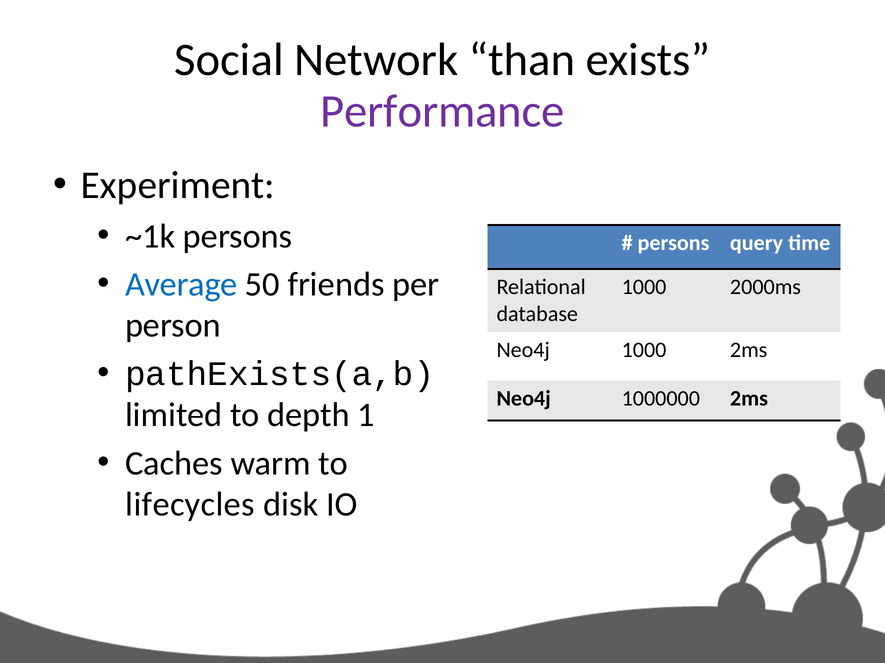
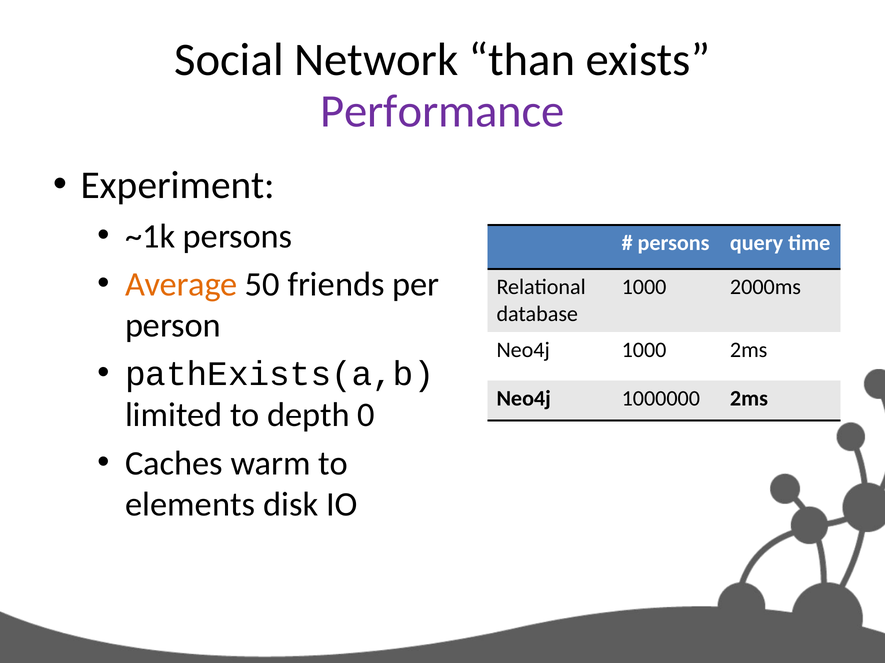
Average colour: blue -> orange (181, 285)
1: 1 -> 0 (366, 416)
lifecycles: lifecycles -> elements (190, 505)
